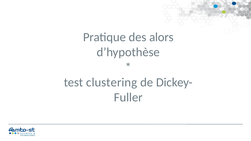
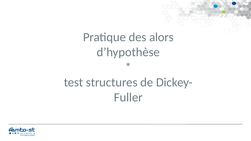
clustering: clustering -> structures (112, 82)
